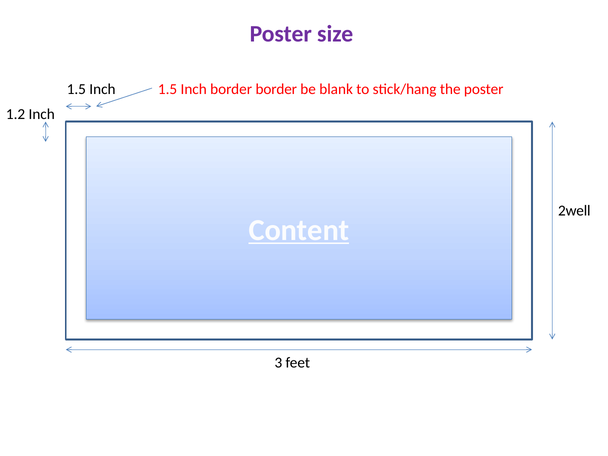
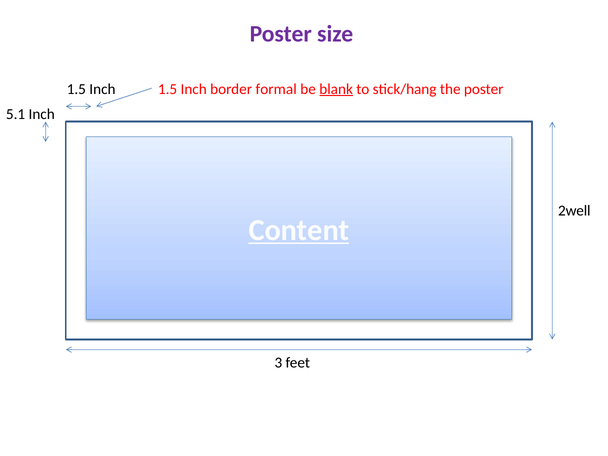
border border: border -> formal (276, 89)
blank underline: none -> present (336, 89)
1.2: 1.2 -> 5.1 (16, 114)
